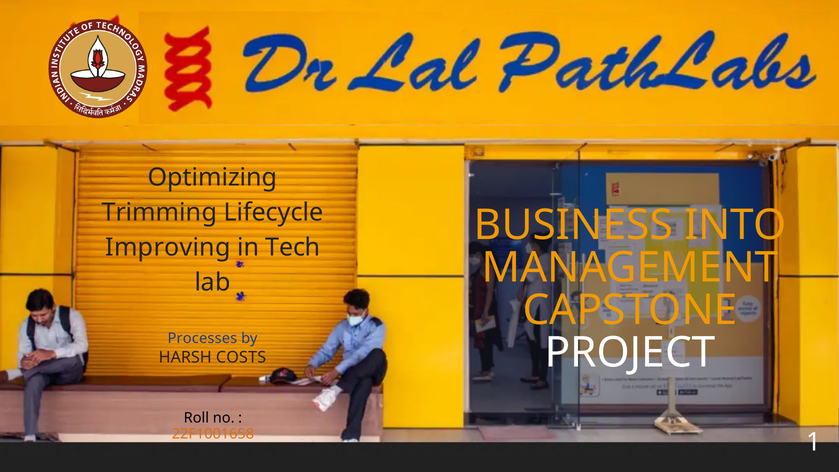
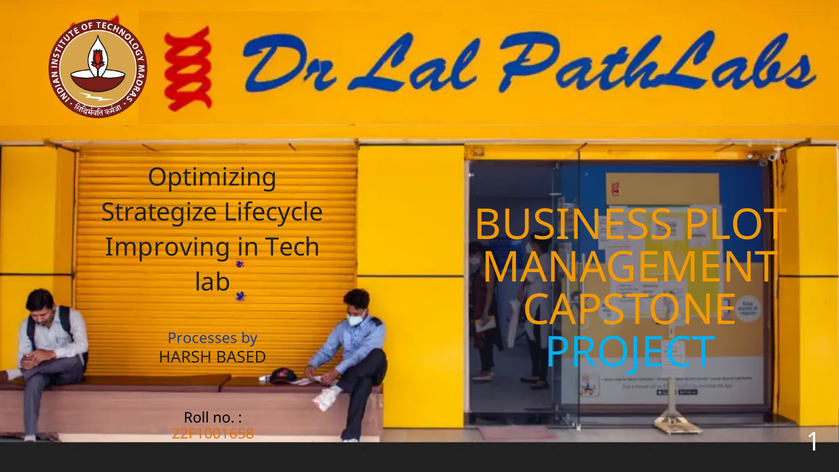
Trimming: Trimming -> Strategize (159, 212)
INTO: INTO -> PLOT (735, 225)
PROJECT colour: white -> light blue (630, 353)
COSTS: COSTS -> BASED (241, 357)
